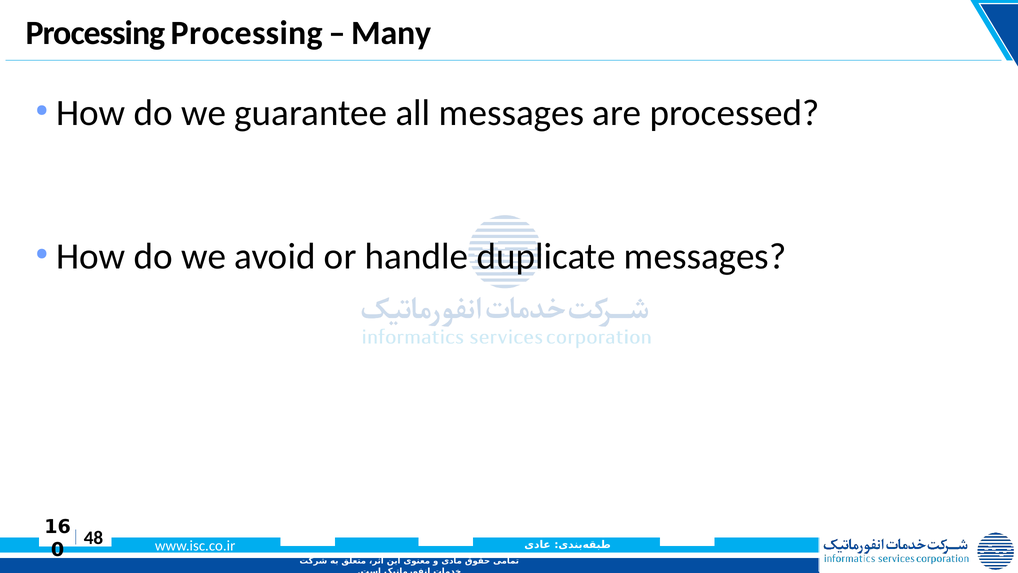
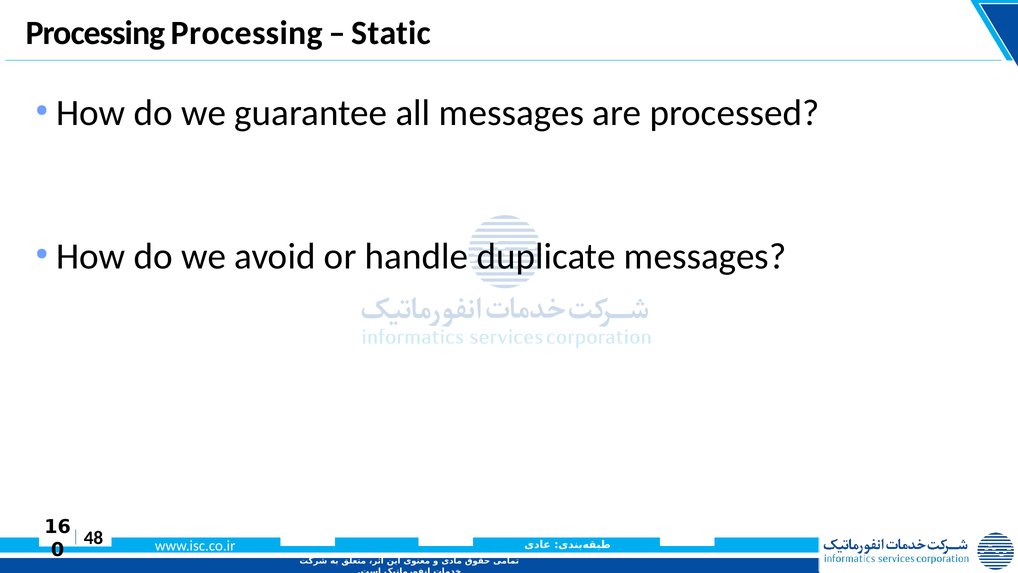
Many: Many -> Static (391, 33)
